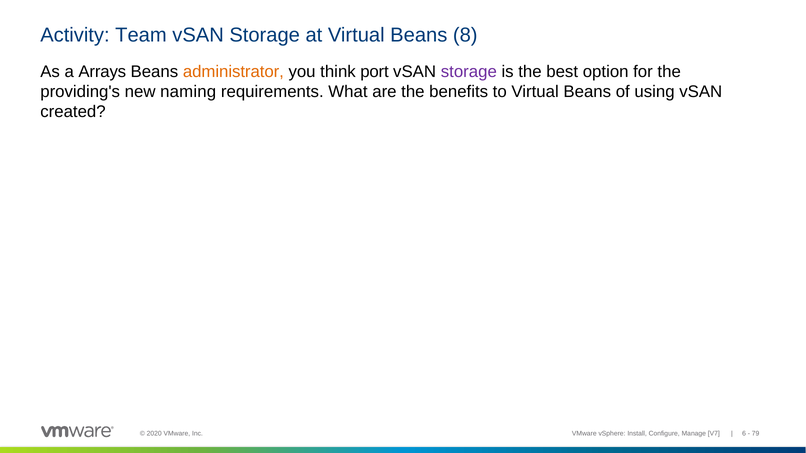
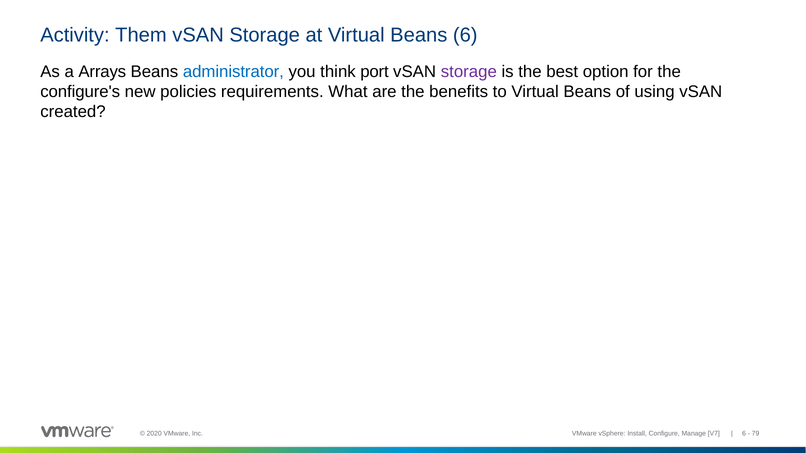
Team: Team -> Them (141, 35)
Beans 8: 8 -> 6 (465, 35)
administrator colour: orange -> blue (233, 72)
providing's: providing's -> configure's (80, 92)
naming: naming -> policies (188, 92)
